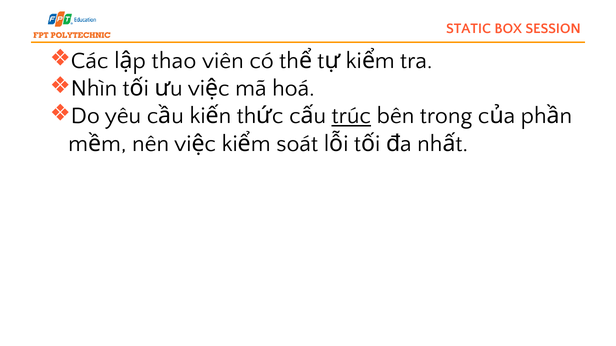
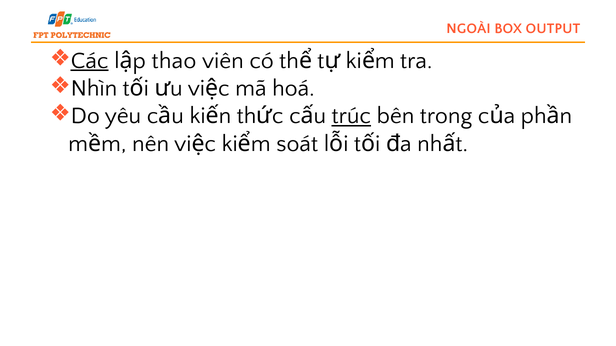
STATIC: STATIC -> NGOÀI (468, 29)
SESSION: SESSION -> OUTPUT (553, 29)
Các underline: none -> present (90, 61)
